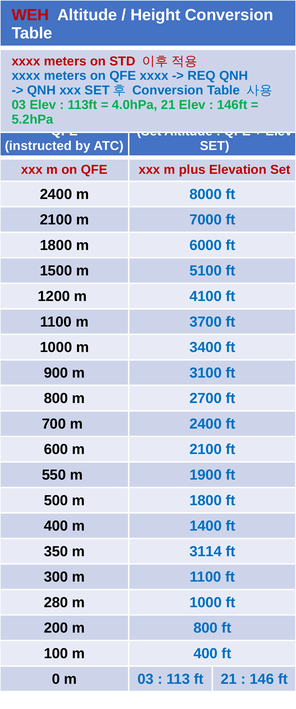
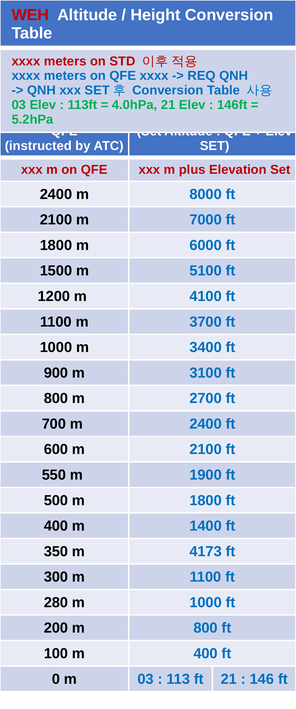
3114: 3114 -> 4173 (206, 551)
